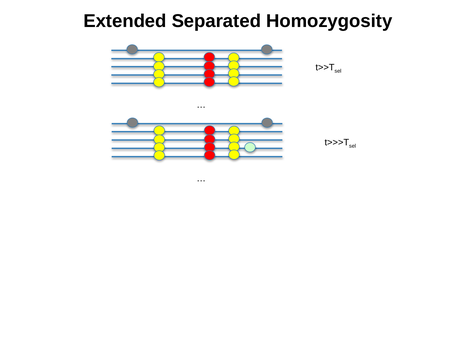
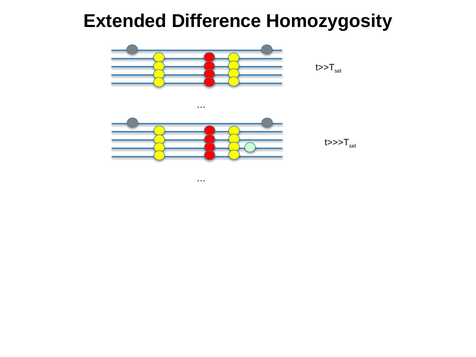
Separated: Separated -> Difference (216, 21)
